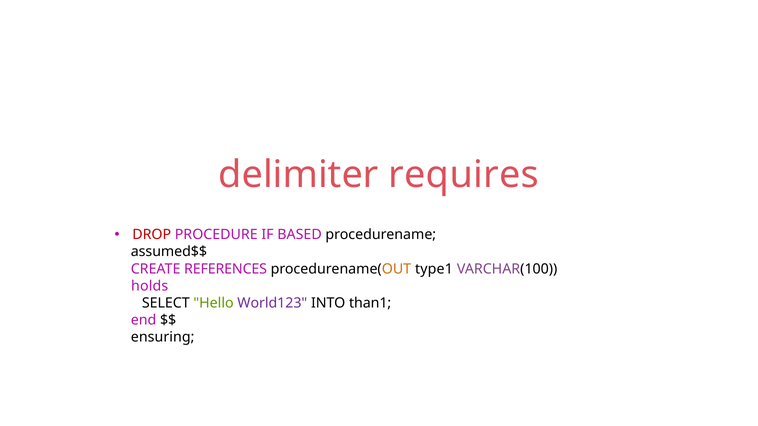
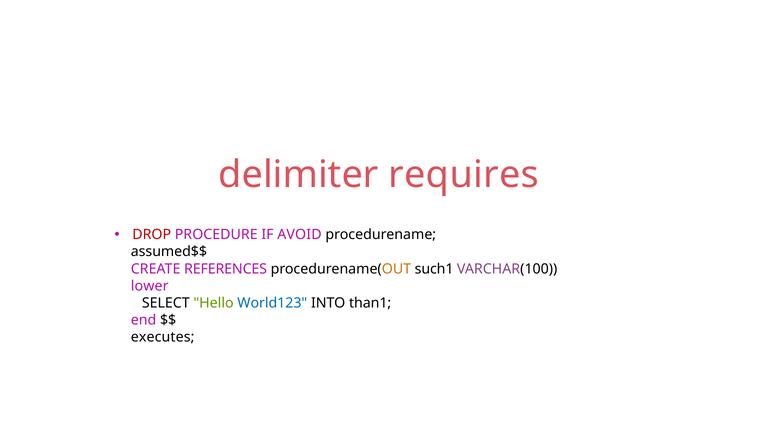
BASED: BASED -> AVOID (299, 235)
type1: type1 -> such1 (434, 269)
holds: holds -> lower (150, 286)
World123 colour: purple -> blue (272, 303)
ensuring: ensuring -> executes (163, 337)
